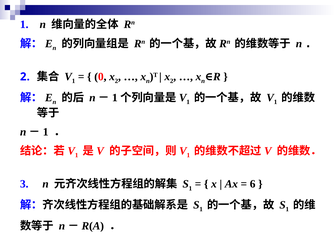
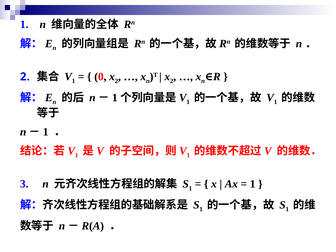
6: 6 -> 1 (253, 184)
